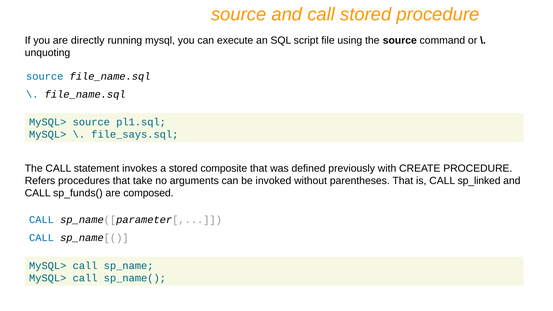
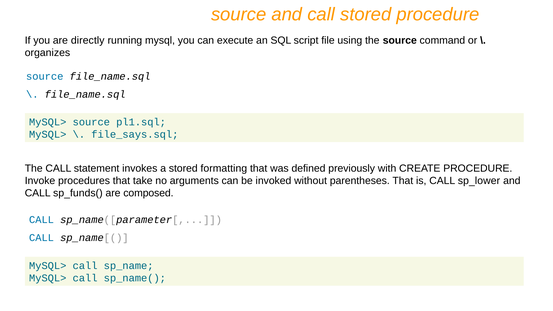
unquoting: unquoting -> organizes (47, 53)
composite: composite -> formatting (224, 168)
Refers: Refers -> Invoke (40, 181)
sp_linked: sp_linked -> sp_lower (479, 181)
